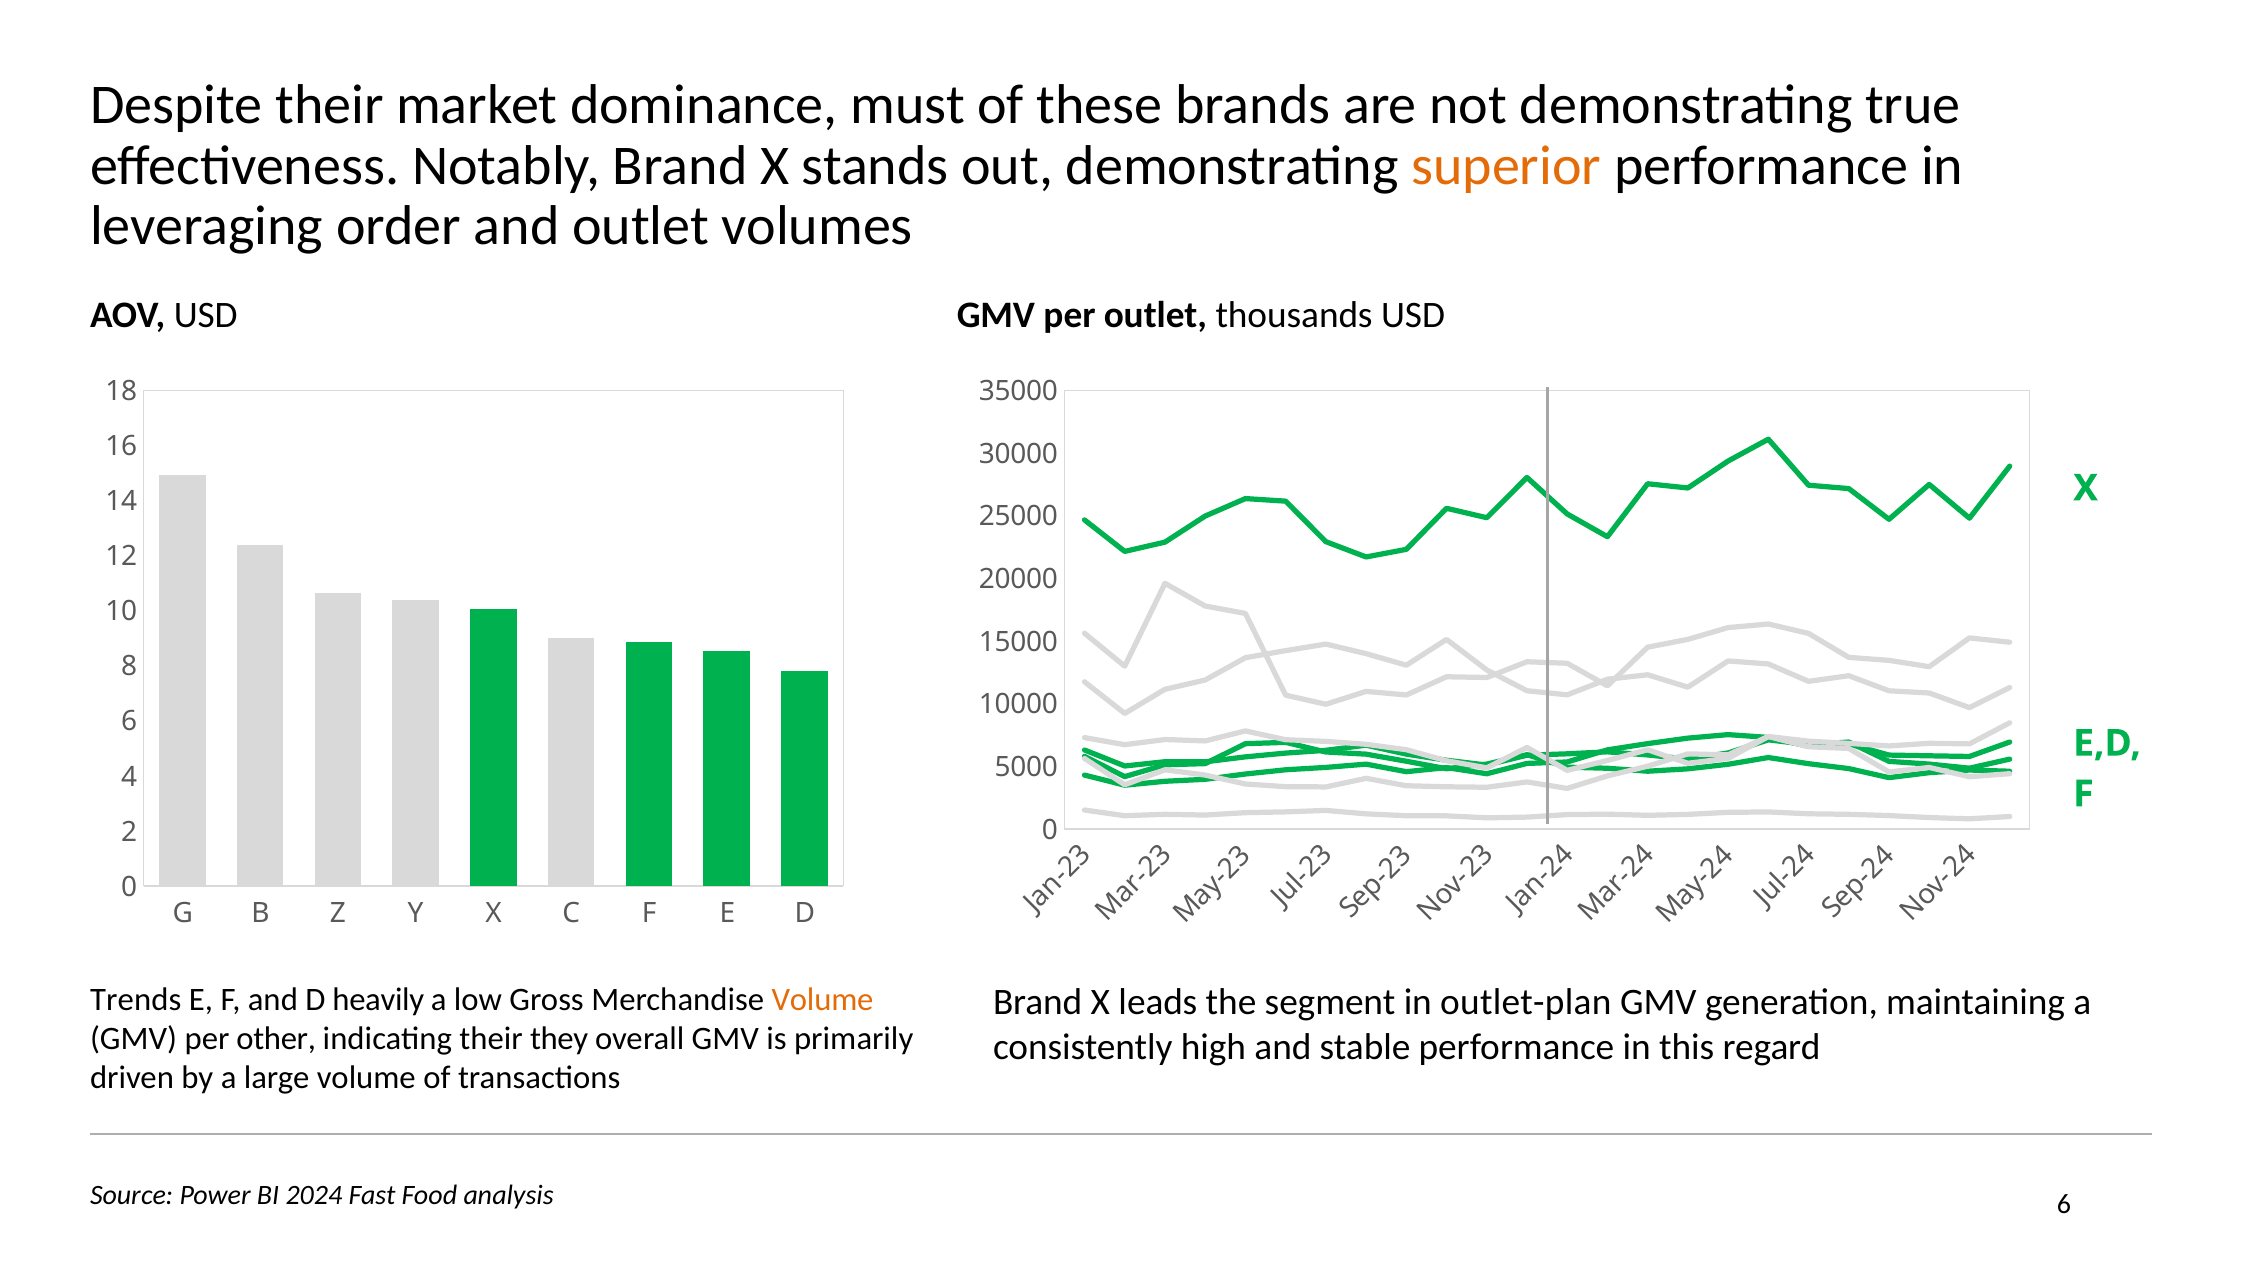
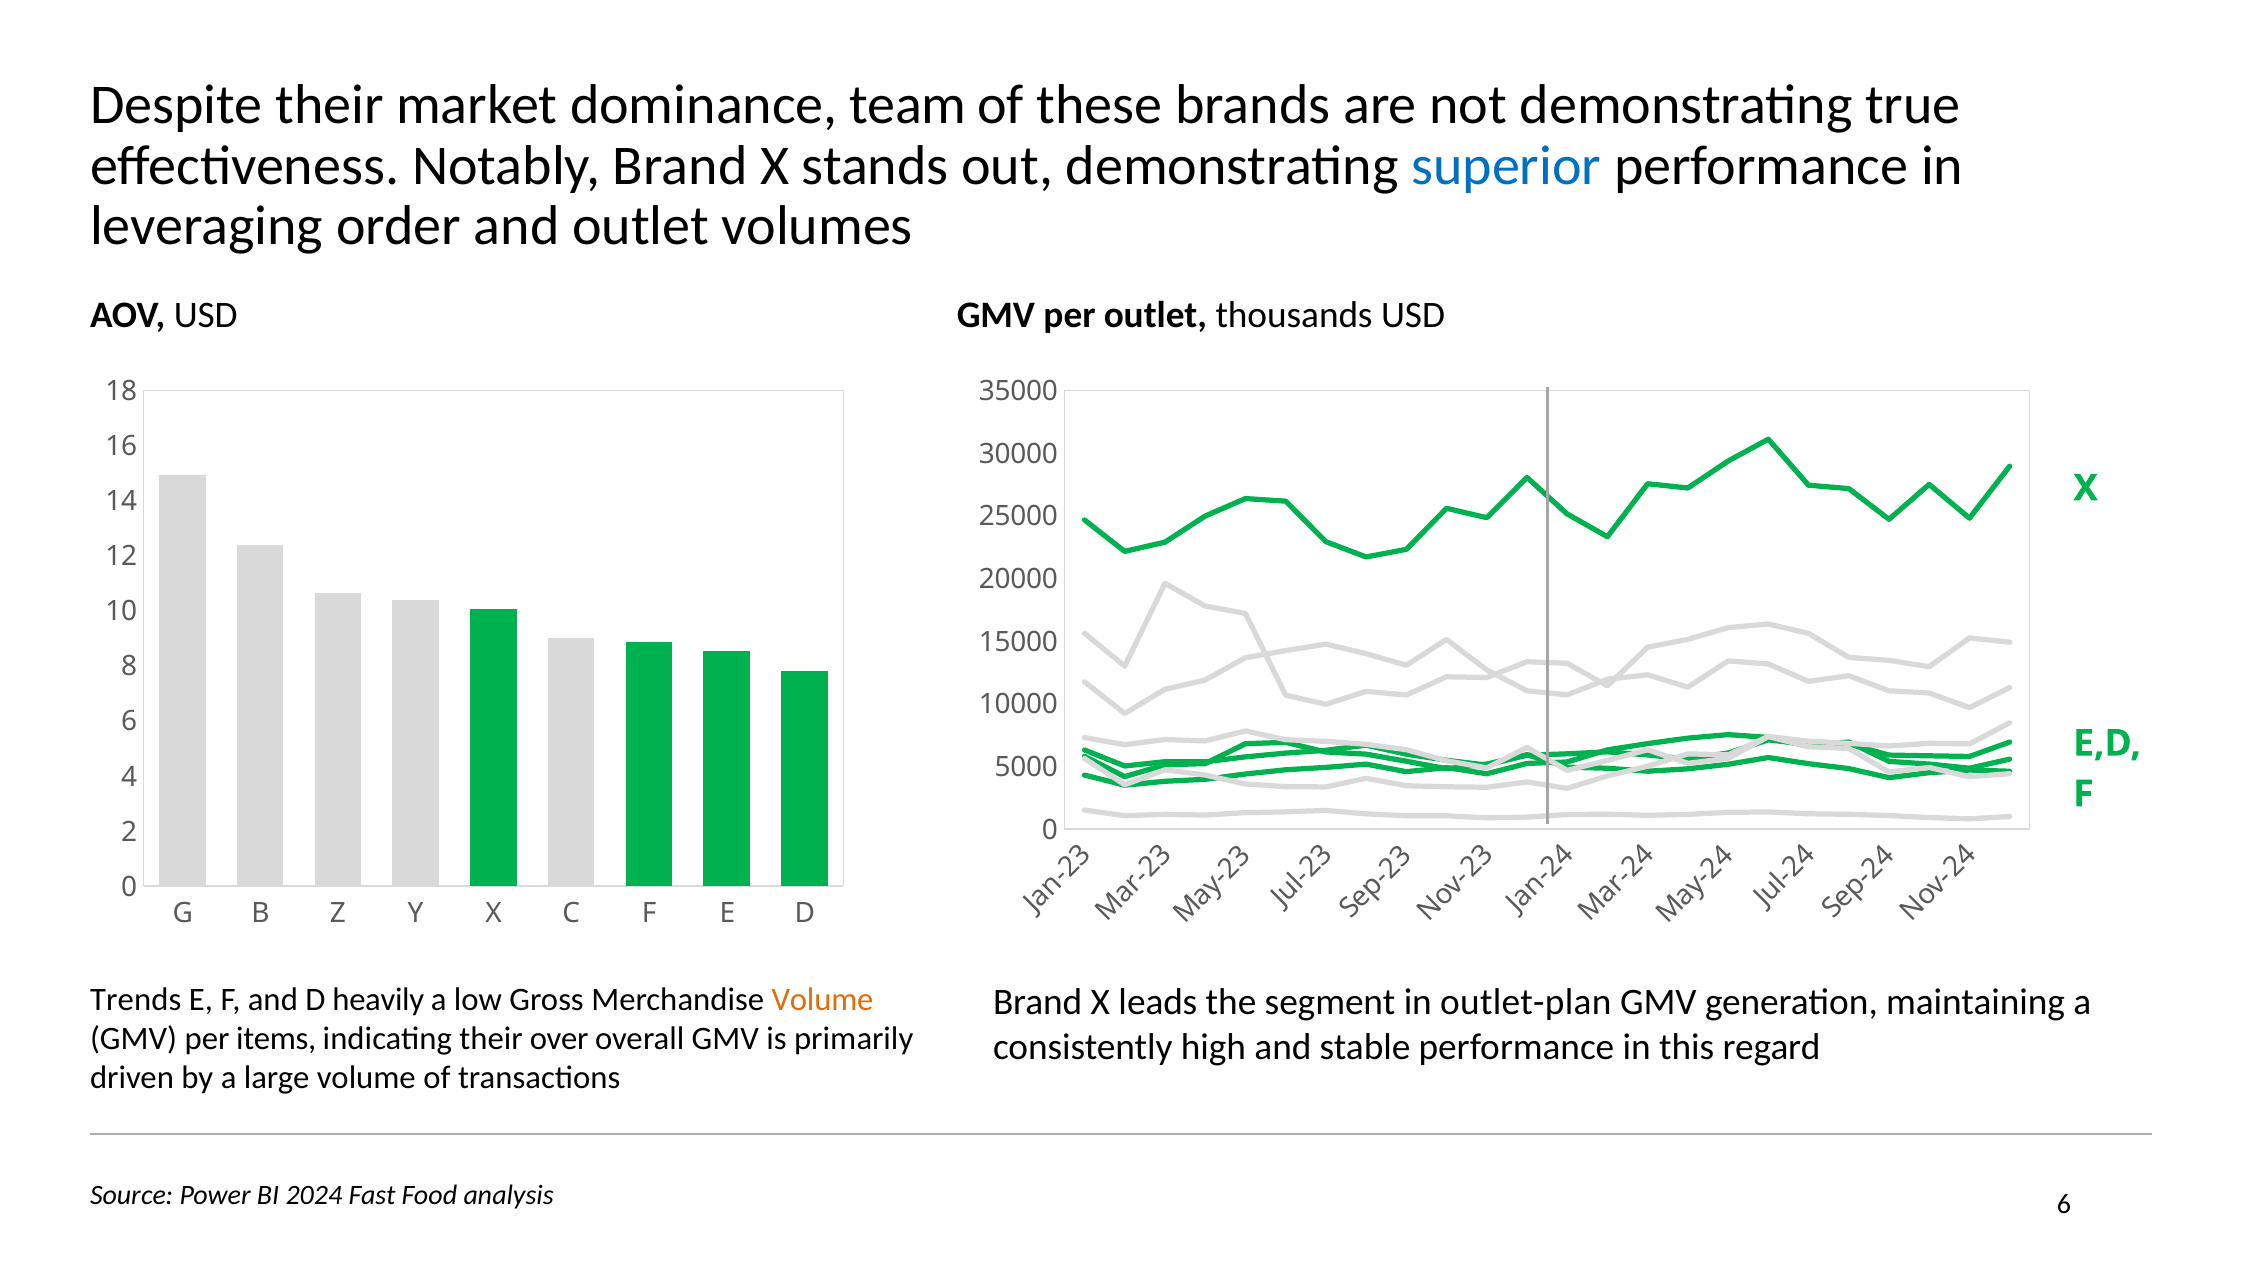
must: must -> team (908, 105)
superior colour: orange -> blue (1506, 166)
other: other -> items (276, 1039)
they: they -> over (559, 1039)
